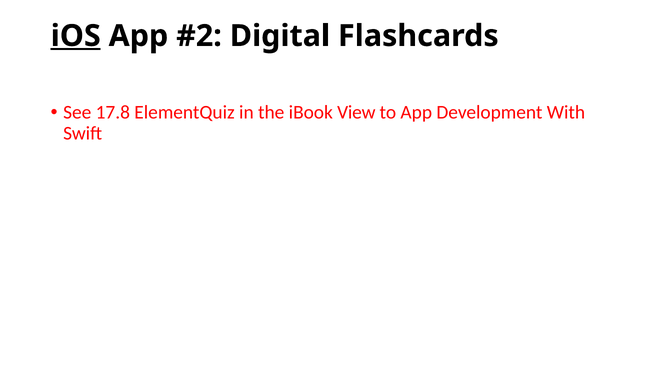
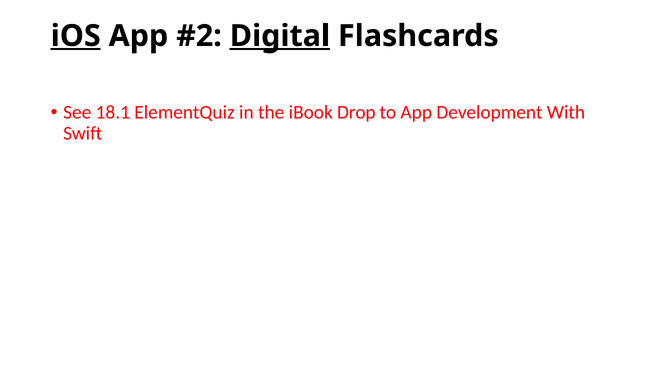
Digital underline: none -> present (280, 36)
17.8: 17.8 -> 18.1 (113, 112)
View: View -> Drop (356, 112)
